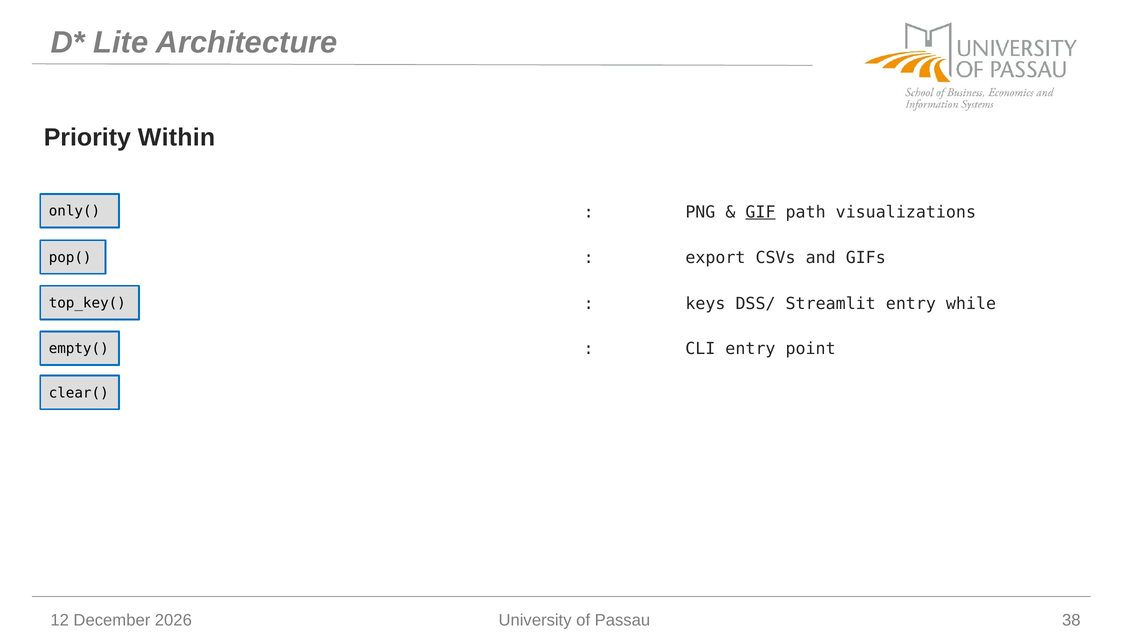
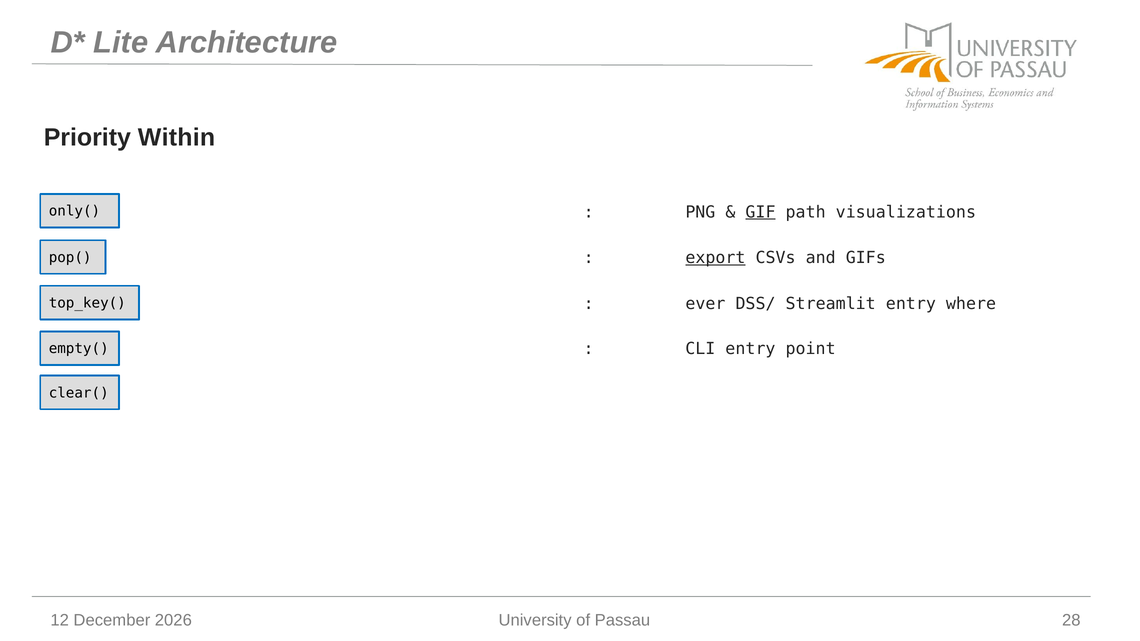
export underline: none -> present (715, 258)
keys: keys -> ever (705, 304)
while: while -> where (971, 304)
38: 38 -> 28 (1071, 620)
